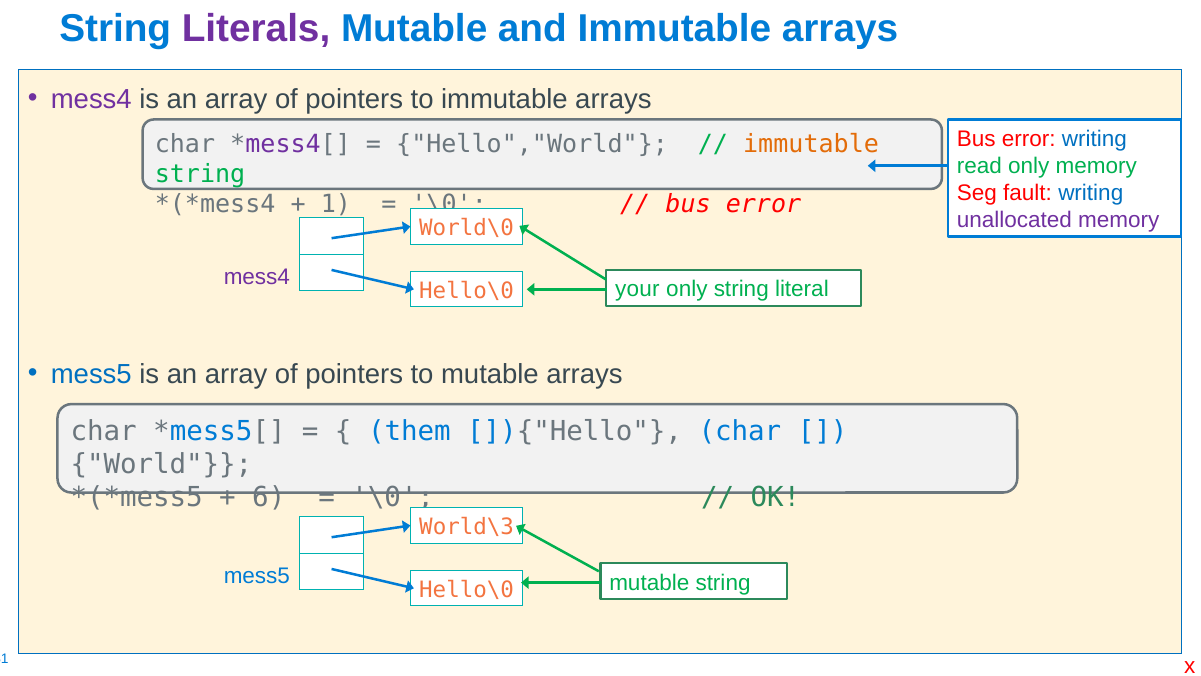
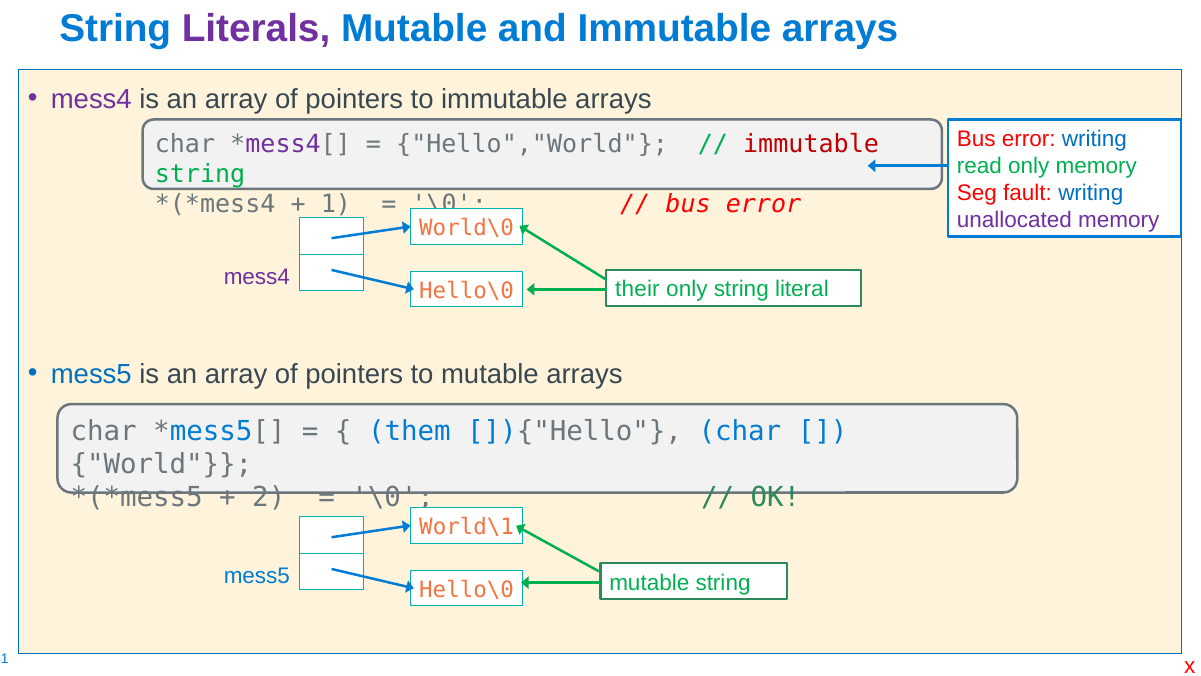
immutable colour: orange -> red (811, 144)
your: your -> their (637, 289)
6: 6 -> 2 (269, 497)
World\3: World\3 -> World\1 (467, 527)
